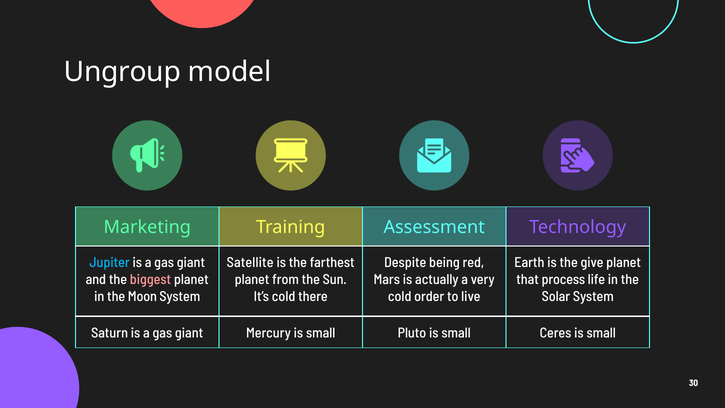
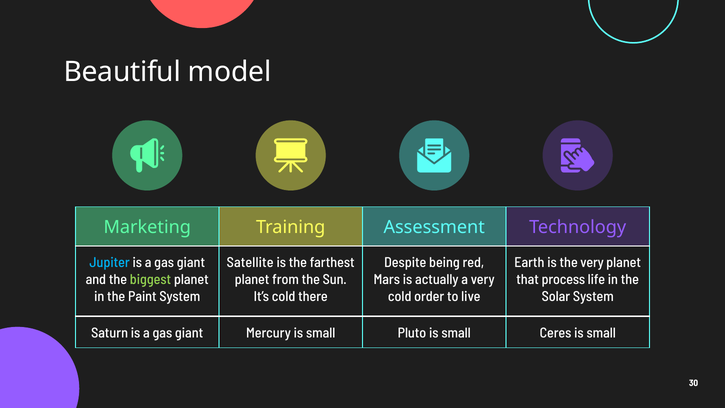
Ungroup: Ungroup -> Beautiful (122, 72)
the give: give -> very (592, 263)
biggest colour: pink -> light green (150, 280)
Moon: Moon -> Paint (142, 297)
